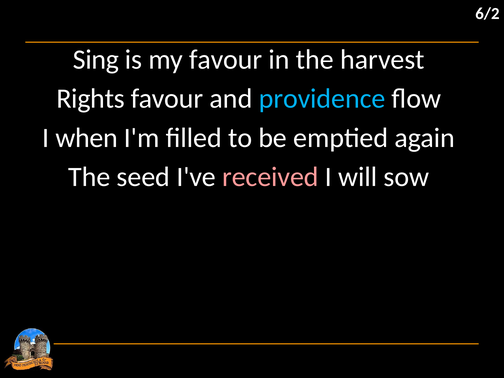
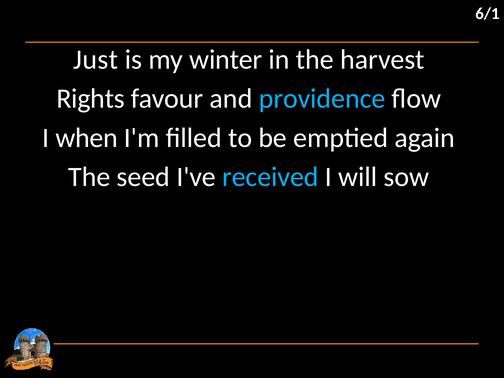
6/2: 6/2 -> 6/1 (487, 14)
Sing: Sing -> Just (96, 59)
my favour: favour -> winter (226, 59)
received colour: pink -> light blue (270, 177)
